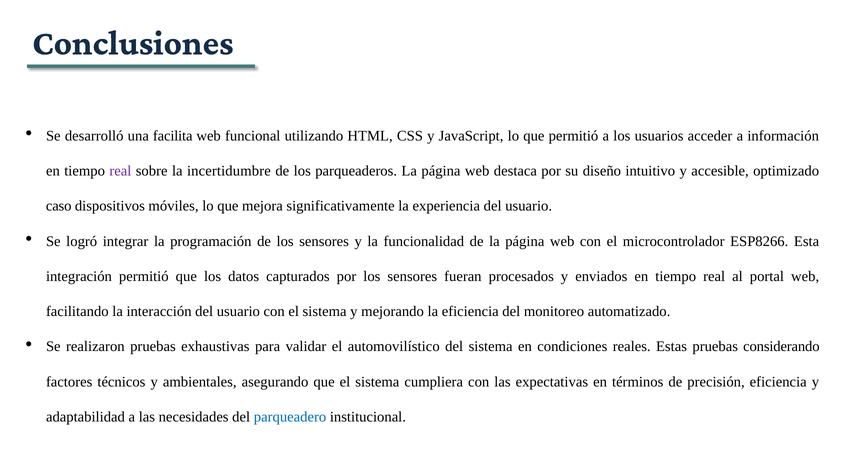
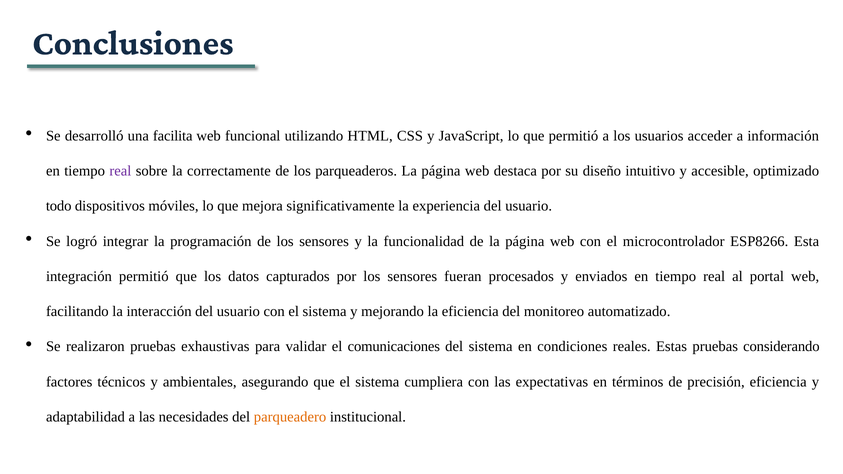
incertidumbre: incertidumbre -> correctamente (229, 171)
caso: caso -> todo (59, 206)
automovilístico: automovilístico -> comunicaciones (394, 347)
parqueadero colour: blue -> orange (290, 417)
